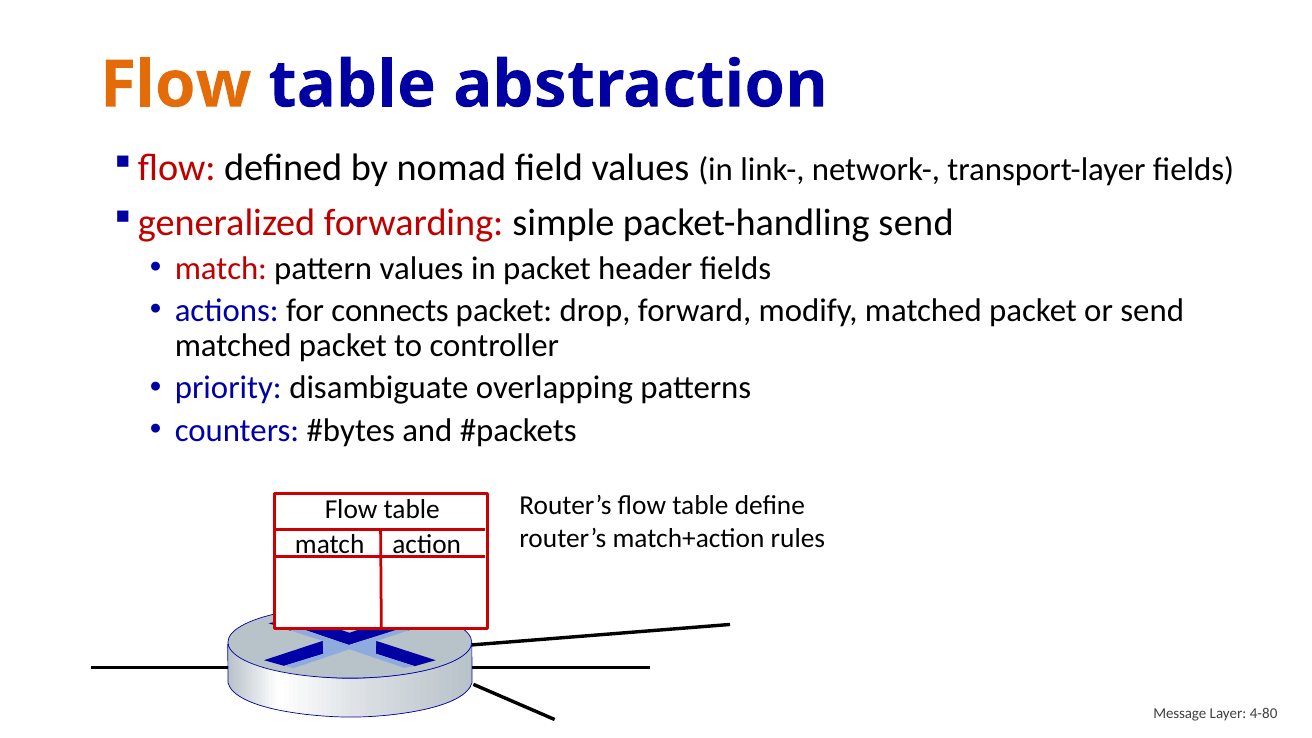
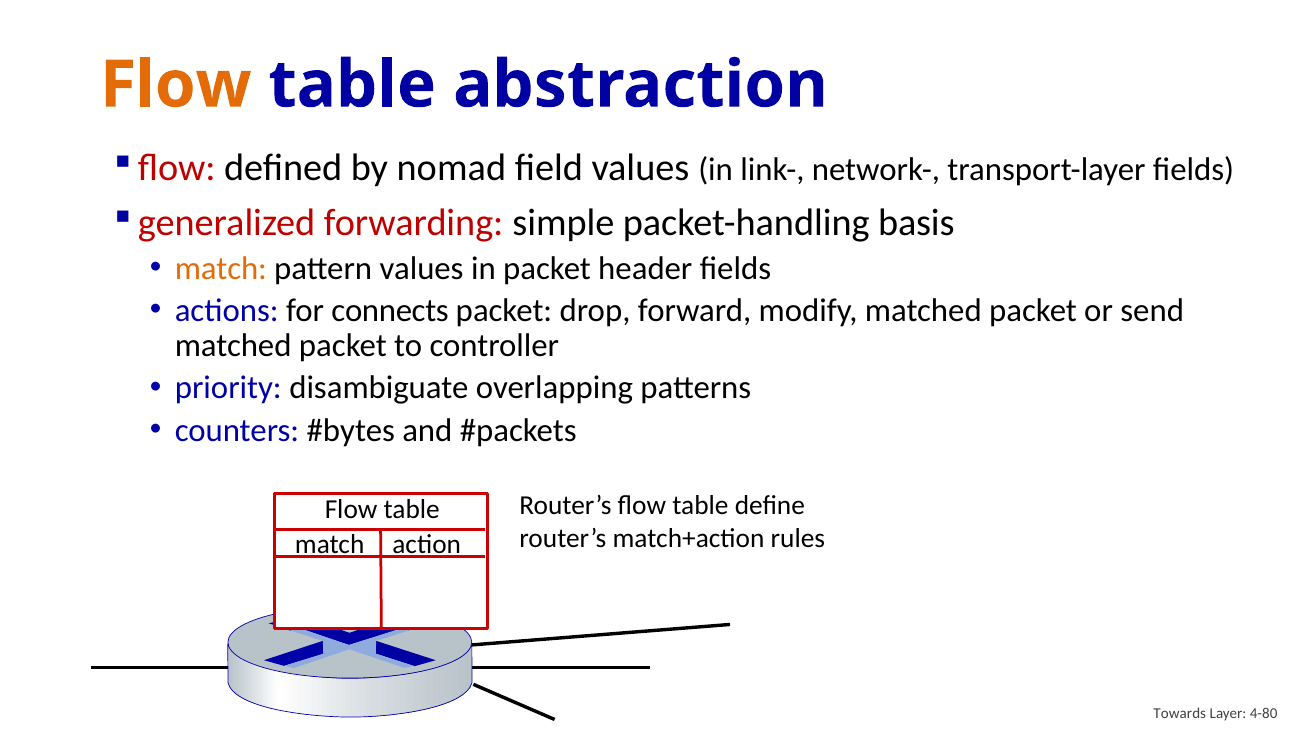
packet-handling send: send -> basis (916, 223)
match colour: red -> orange (221, 268)
Message: Message -> Towards (1180, 714)
